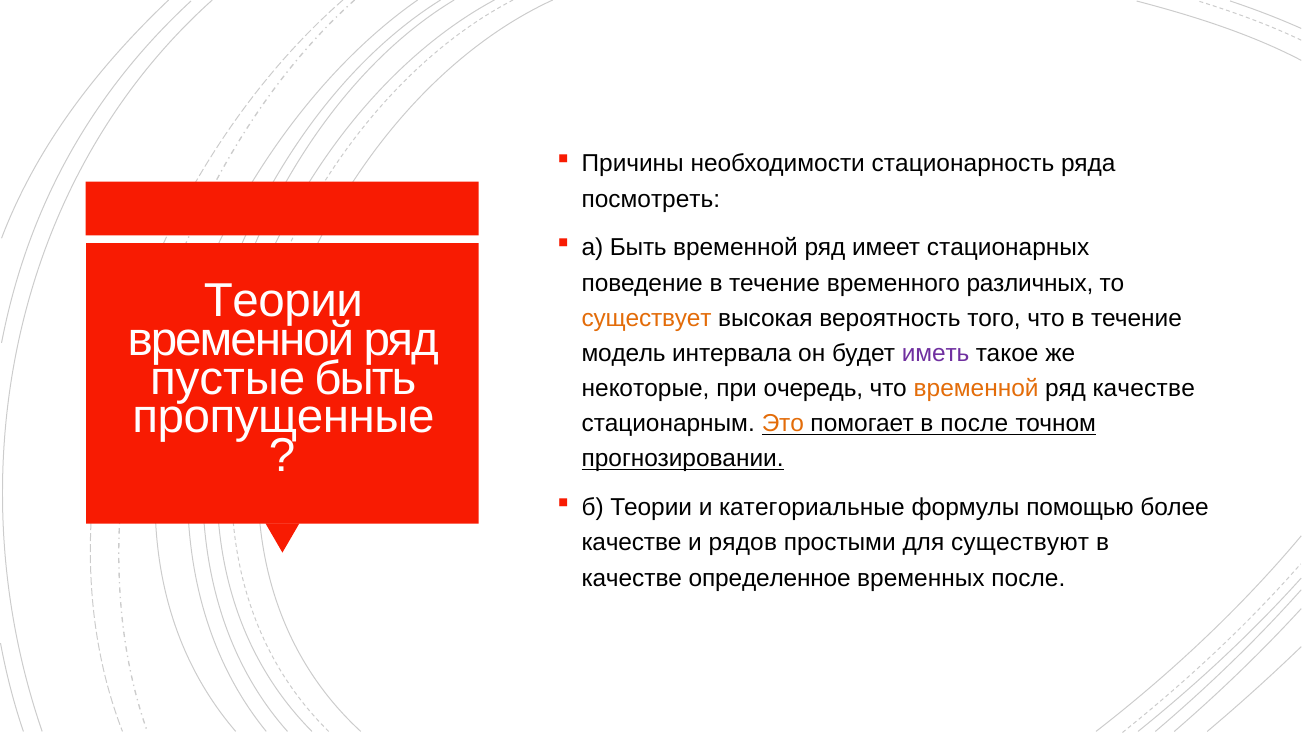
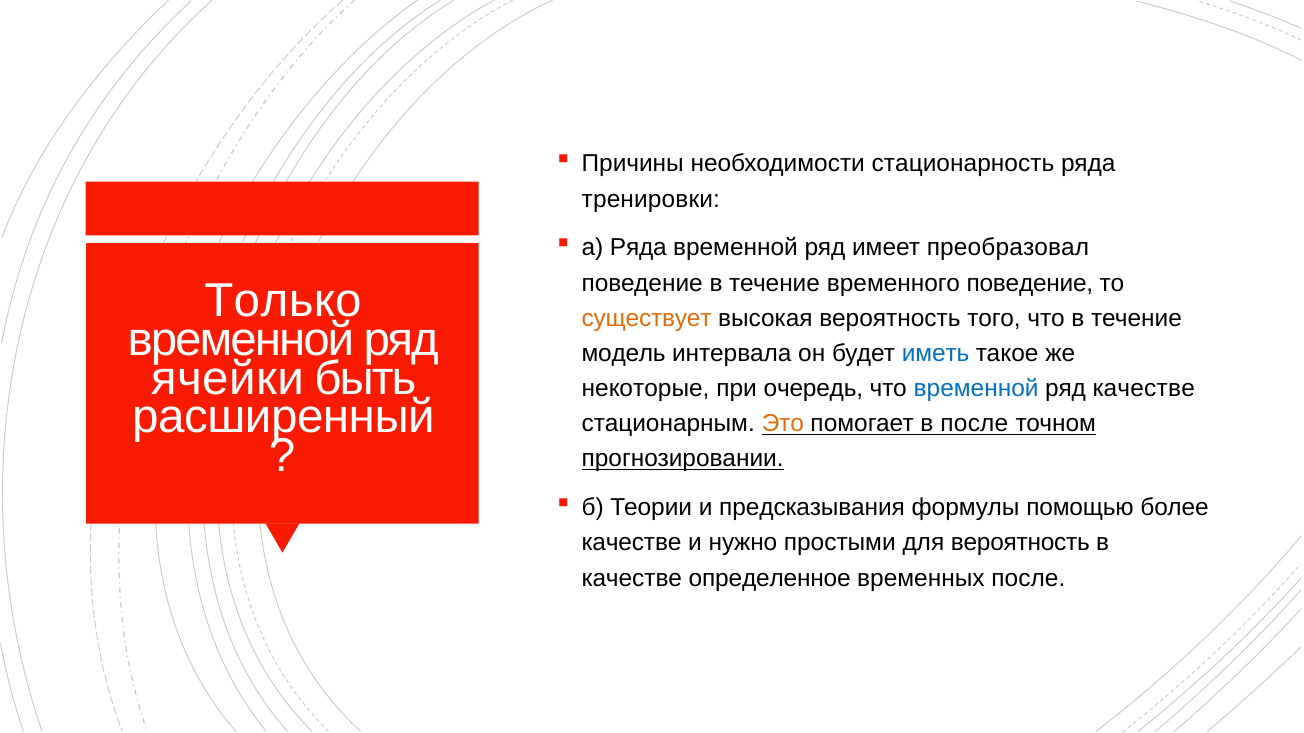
посмотреть: посмотреть -> тренировки (651, 199)
a Быть: Быть -> Ряда (638, 248)
стационарных: стационарных -> преобразовал (1008, 248)
временного различных: различных -> поведение (1030, 283)
Теории: Теории -> Только (283, 301)
иметь colour: purple -> blue (936, 354)
пустые: пустые -> ячейки (227, 379)
временной colour: orange -> blue (976, 389)
пропущенные: пропущенные -> расширенный (283, 417)
категориальные: категориальные -> предсказывания (812, 508)
рядов: рядов -> нужно (743, 543)
для существуют: существуют -> вероятность (1020, 543)
